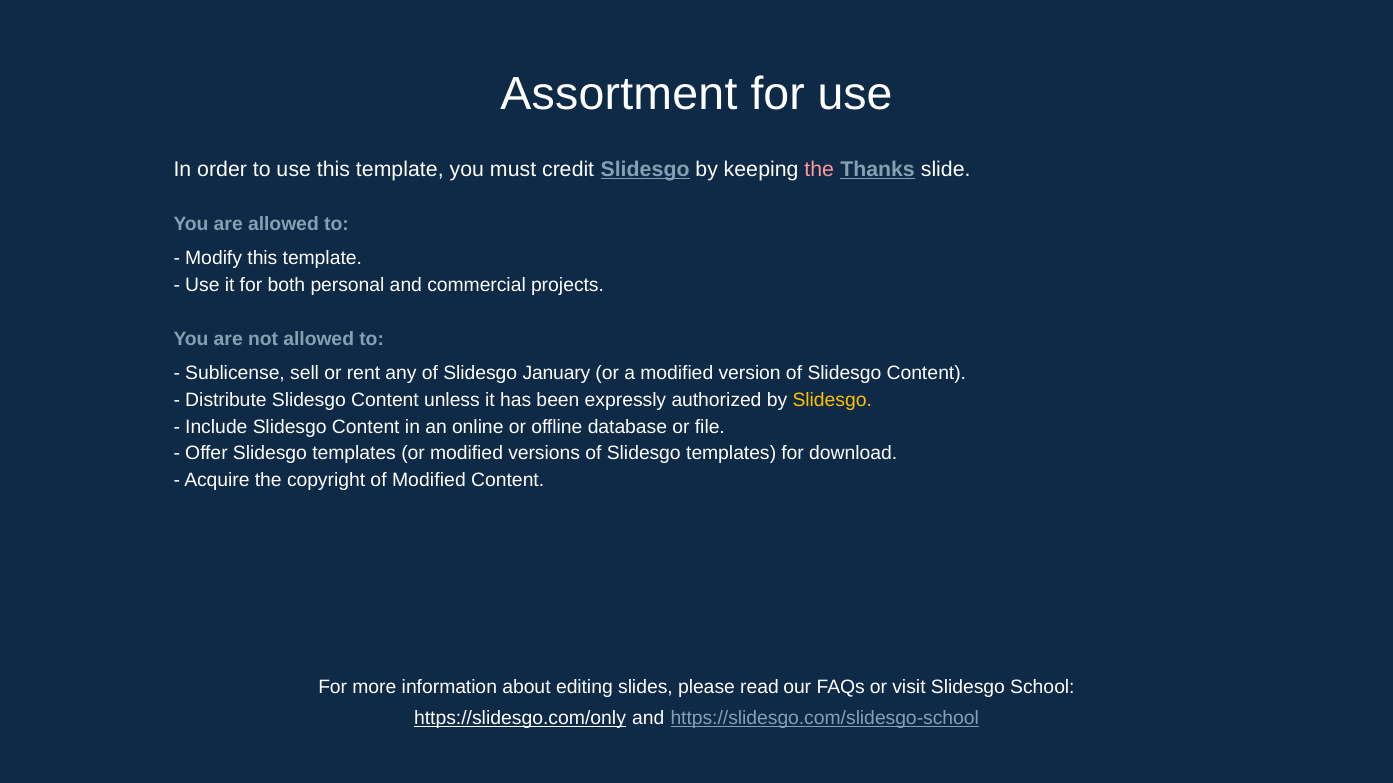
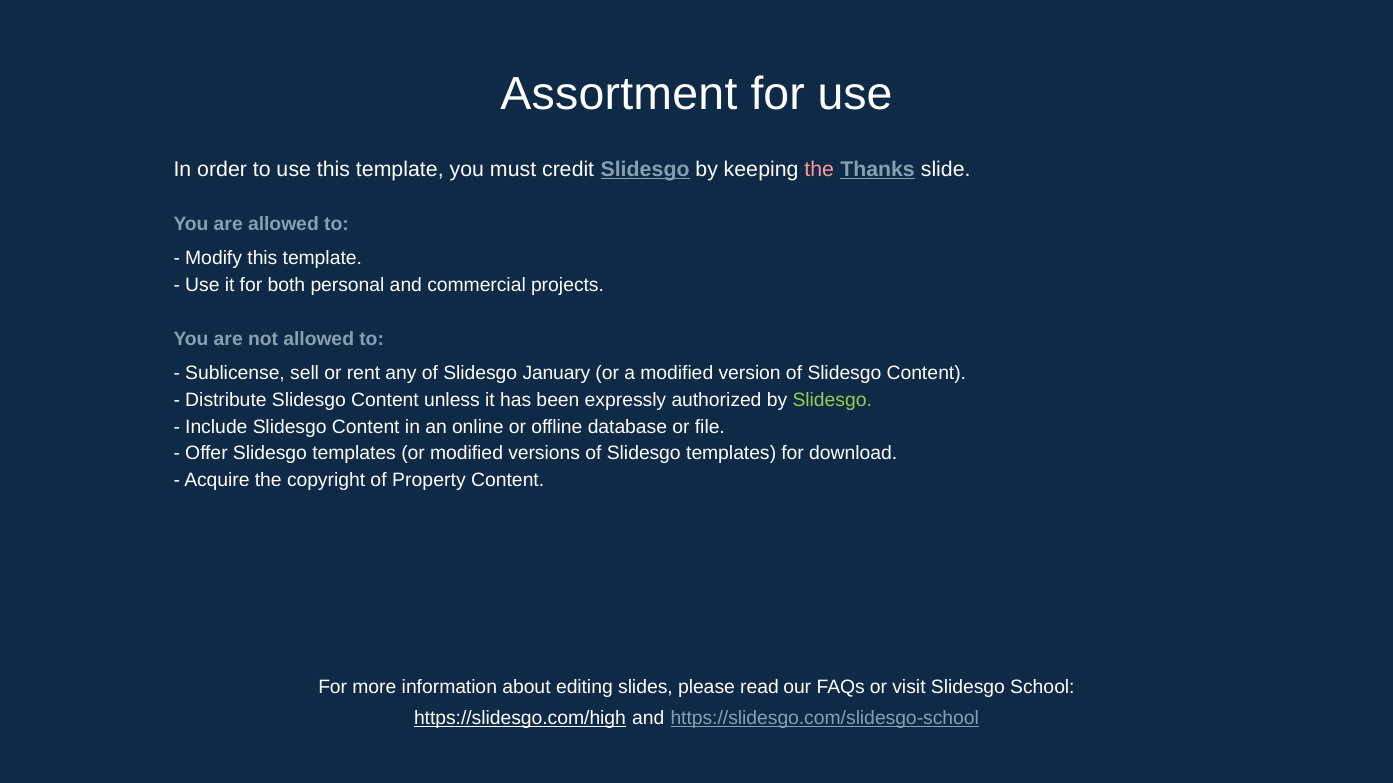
Slidesgo colour: yellow -> light green (832, 400)
of Modified: Modified -> Property (429, 481)
https://slidesgo.com/only: https://slidesgo.com/only -> https://slidesgo.com/high (520, 719)
